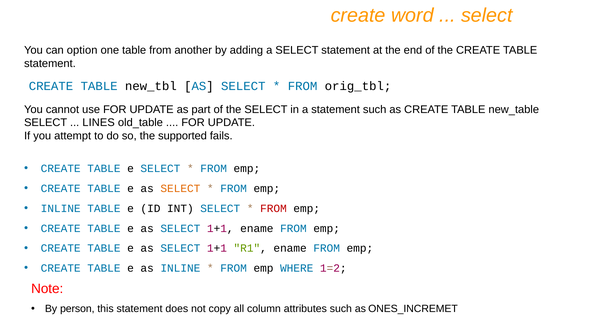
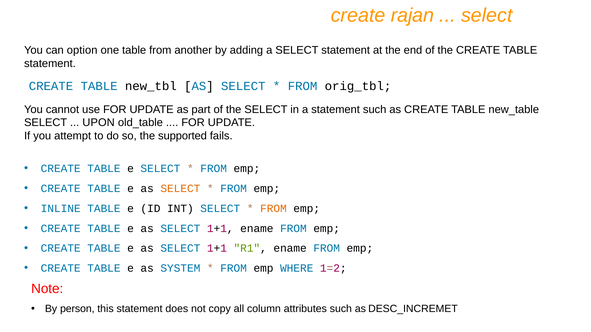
word: word -> rajan (412, 15)
LINES: LINES -> UPON (99, 123)
FROM colour: red -> orange (273, 209)
as INLINE: INLINE -> SYSTEM (180, 269)
ONES_INCREMET: ONES_INCREMET -> DESC_INCREMET (413, 309)
